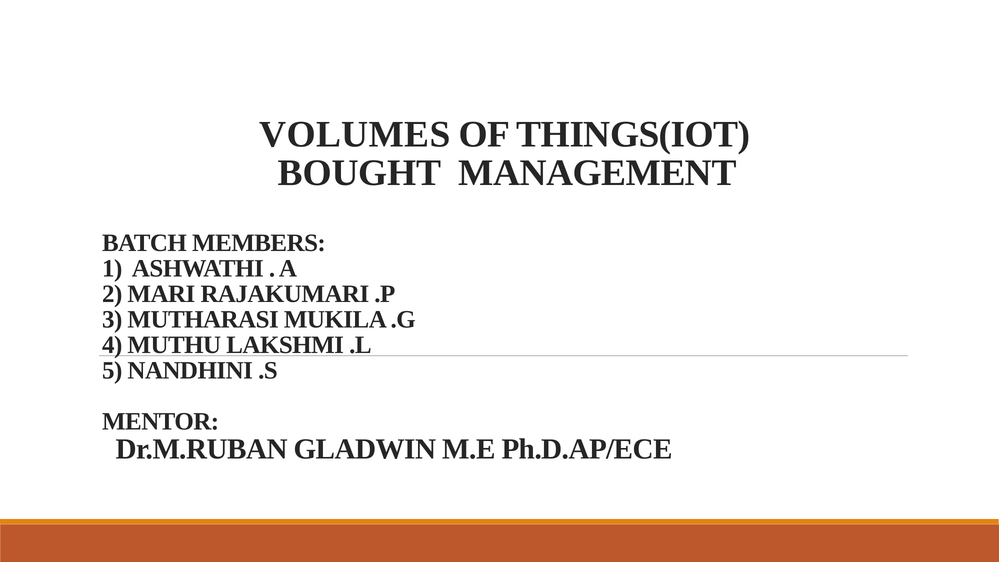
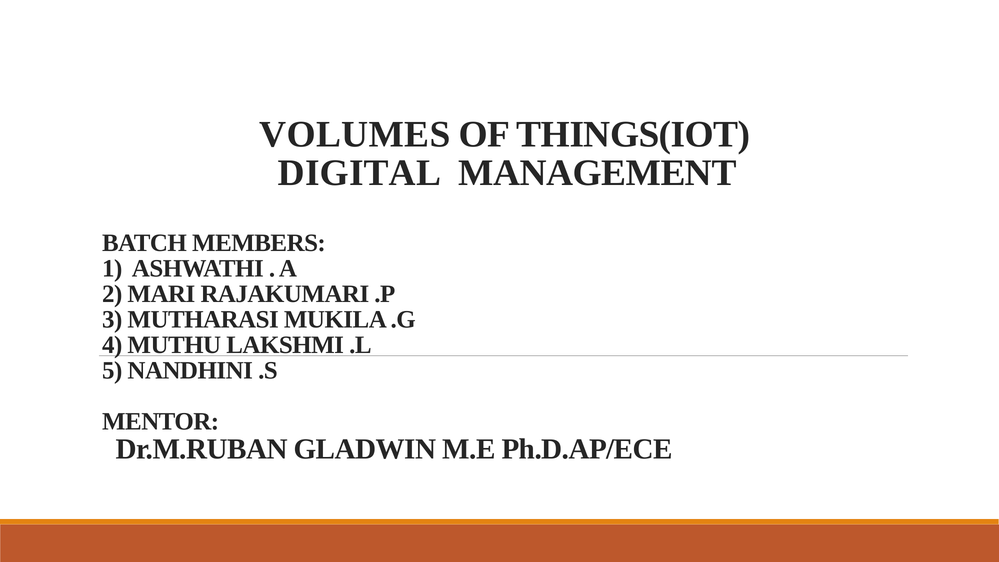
BOUGHT: BOUGHT -> DIGITAL (359, 173)
